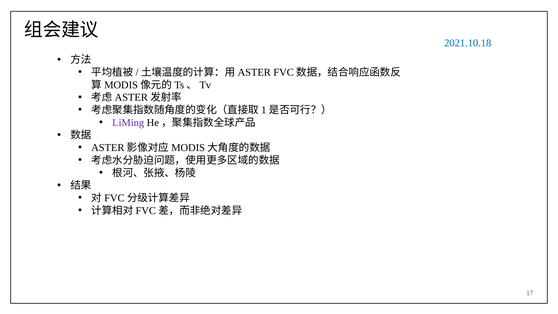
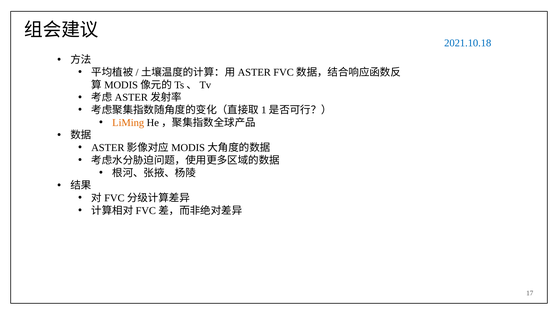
LiMing colour: purple -> orange (128, 123)
